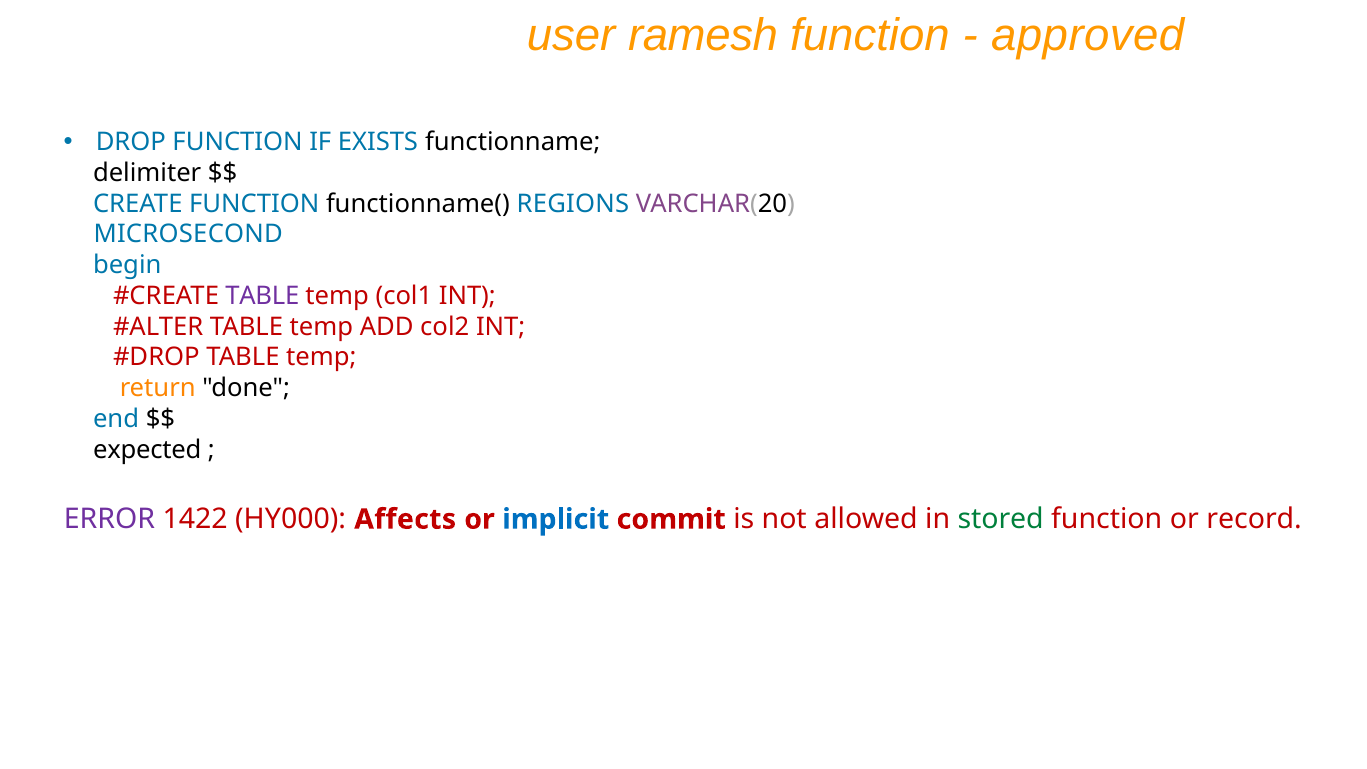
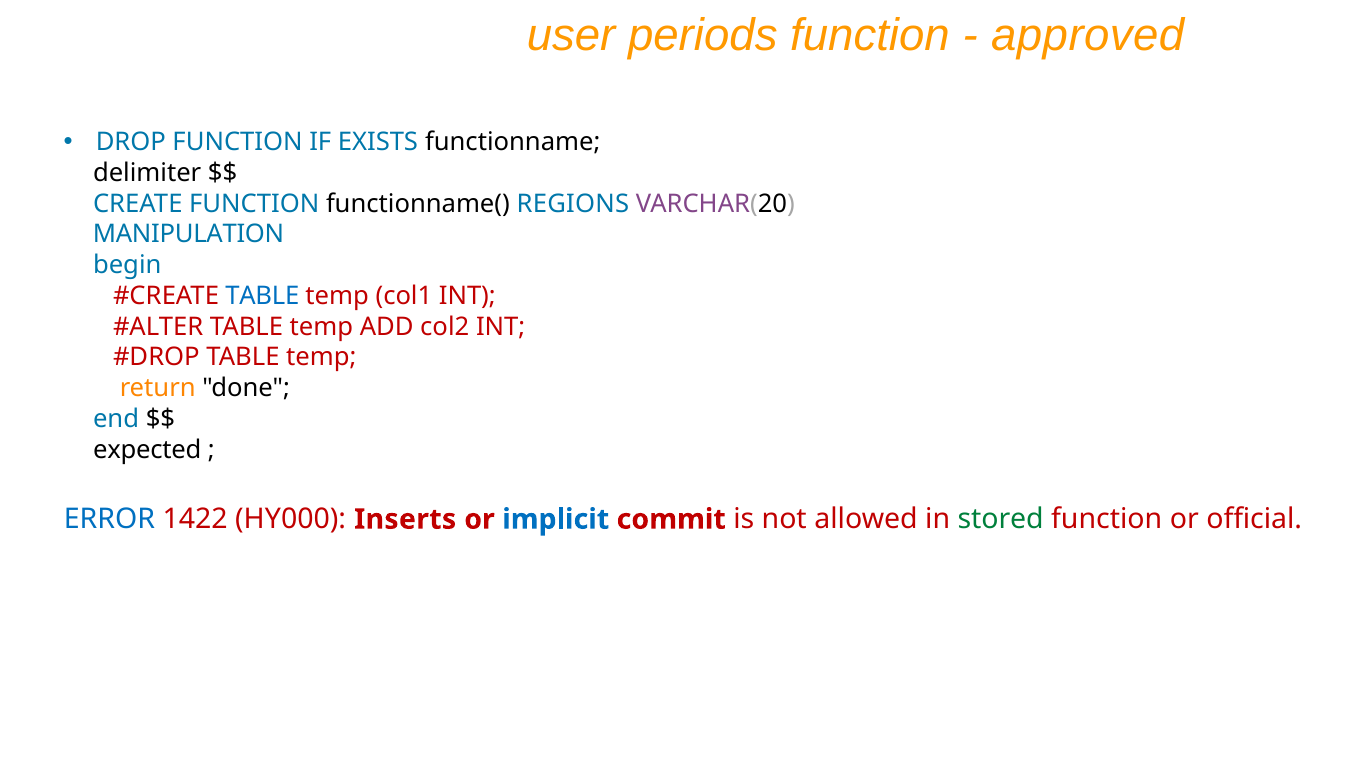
ramesh: ramesh -> periods (703, 36)
MICROSECOND: MICROSECOND -> MANIPULATION (188, 234)
TABLE colour: purple -> blue (262, 296)
ERROR colour: purple -> blue (109, 519)
Affects: Affects -> Inserts (405, 519)
record: record -> official (1254, 519)
